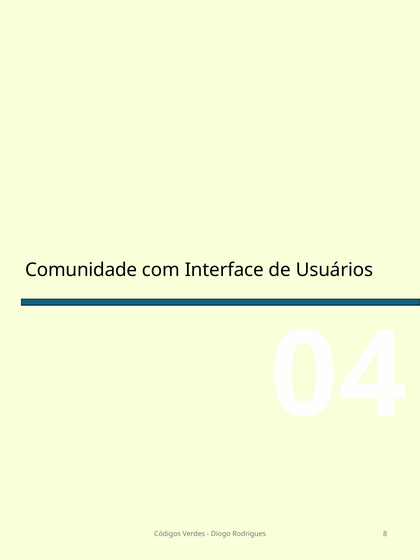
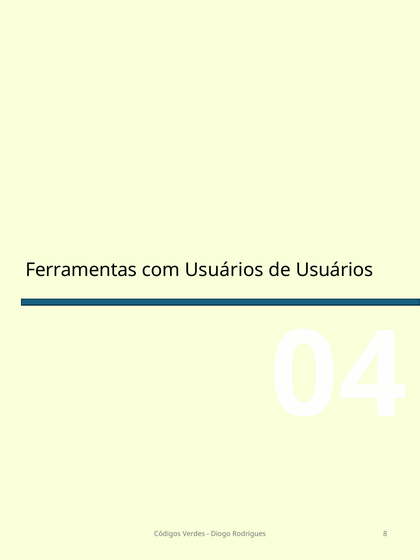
Comunidade: Comunidade -> Ferramentas (81, 270)
com Interface: Interface -> Usuários (224, 270)
